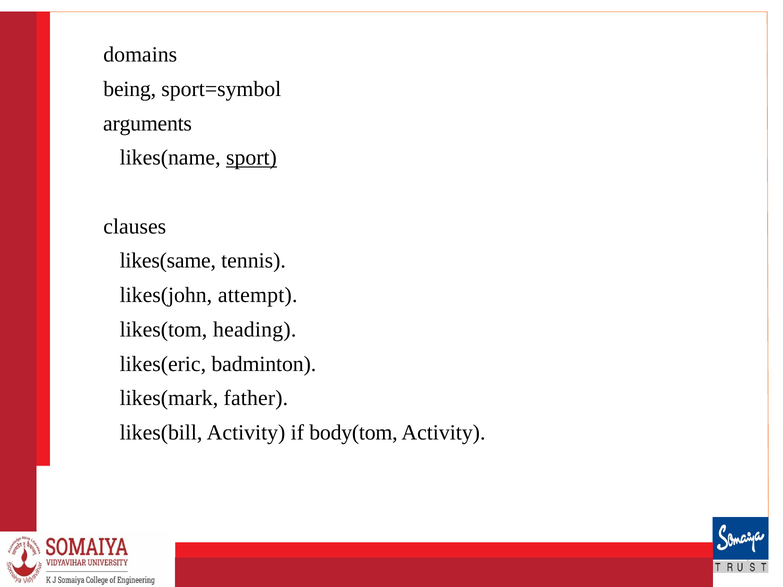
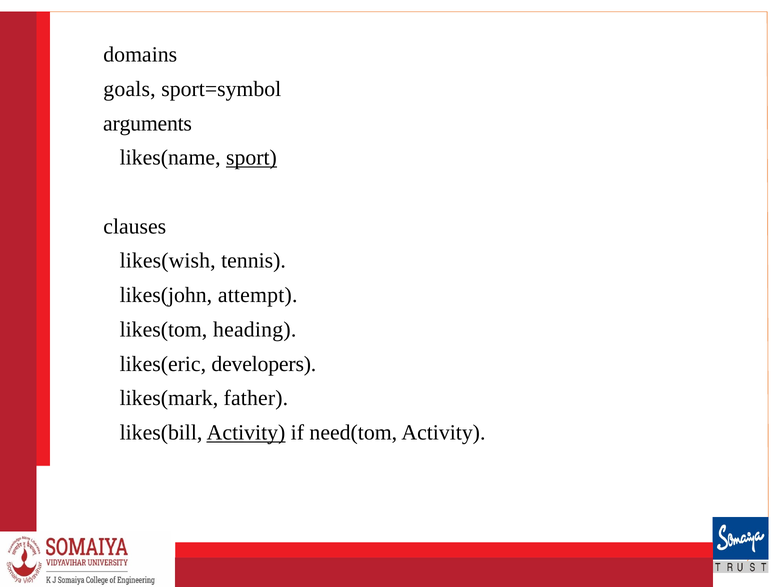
being: being -> goals (130, 89)
likes(same: likes(same -> likes(wish (168, 261)
badminton: badminton -> developers (264, 364)
Activity underline: none -> present (246, 433)
body(tom: body(tom -> need(tom (353, 433)
